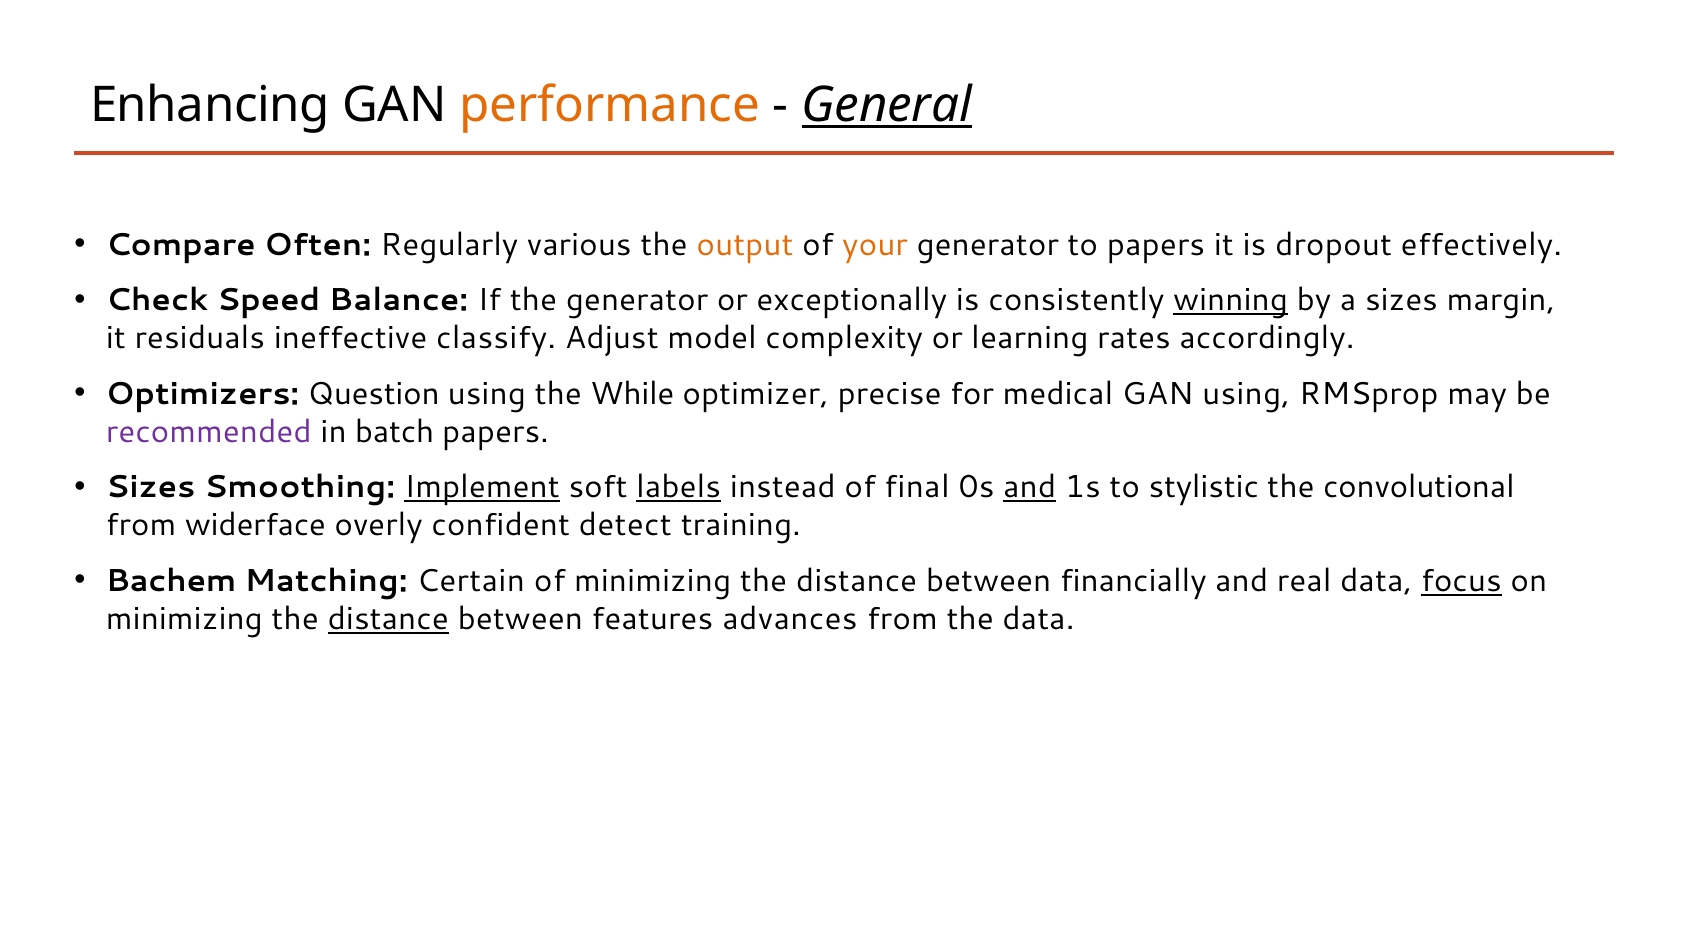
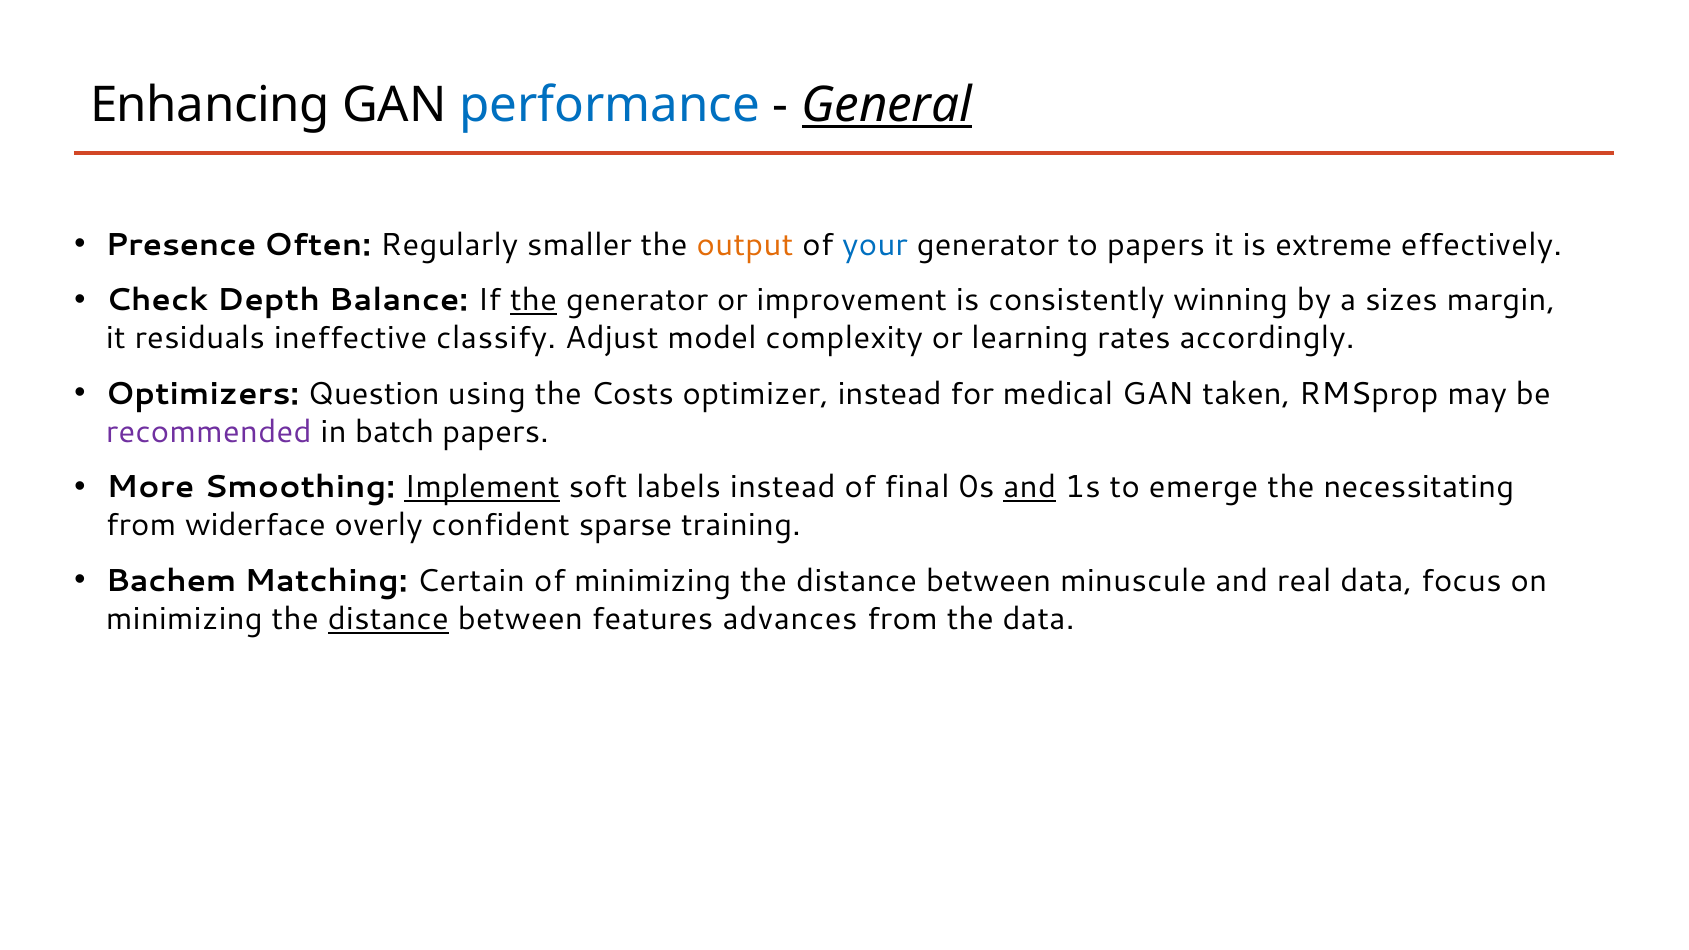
performance colour: orange -> blue (610, 106)
Compare: Compare -> Presence (181, 245)
various: various -> smaller (579, 245)
your colour: orange -> blue (875, 245)
dropout: dropout -> extreme (1334, 245)
Speed: Speed -> Depth (268, 300)
the underline: none -> present (533, 300)
exceptionally: exceptionally -> improvement (852, 300)
winning underline: present -> none (1231, 300)
While: While -> Costs (632, 394)
optimizer precise: precise -> instead (890, 394)
GAN using: using -> taken (1246, 394)
Sizes: Sizes -> More (150, 488)
labels underline: present -> none (679, 488)
stylistic: stylistic -> emerge (1204, 488)
convolutional: convolutional -> necessitating (1419, 488)
detect: detect -> sparse (626, 526)
financially: financially -> minuscule (1133, 581)
focus underline: present -> none (1461, 581)
